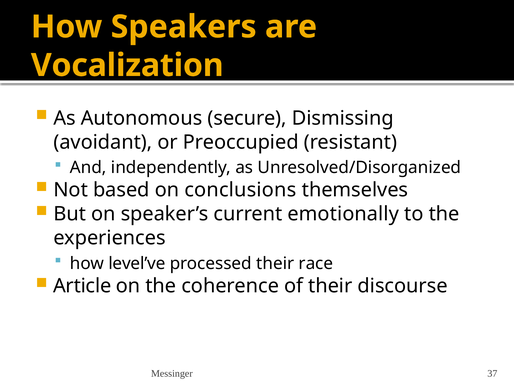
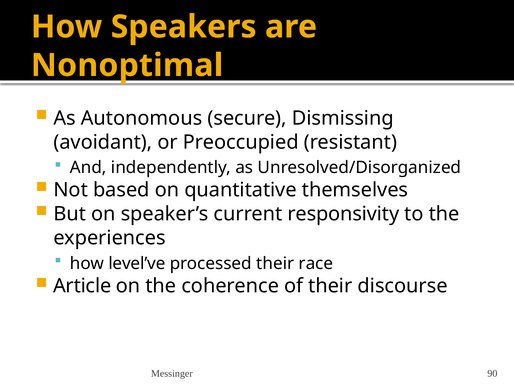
Vocalization: Vocalization -> Nonoptimal (127, 65)
conclusions: conclusions -> quantitative (241, 190)
emotionally: emotionally -> responsivity (343, 214)
37: 37 -> 90 (492, 374)
